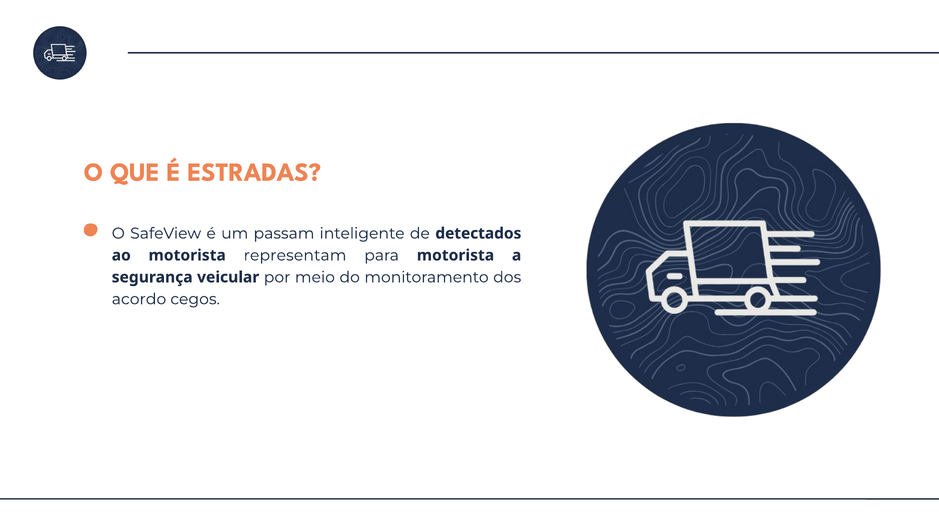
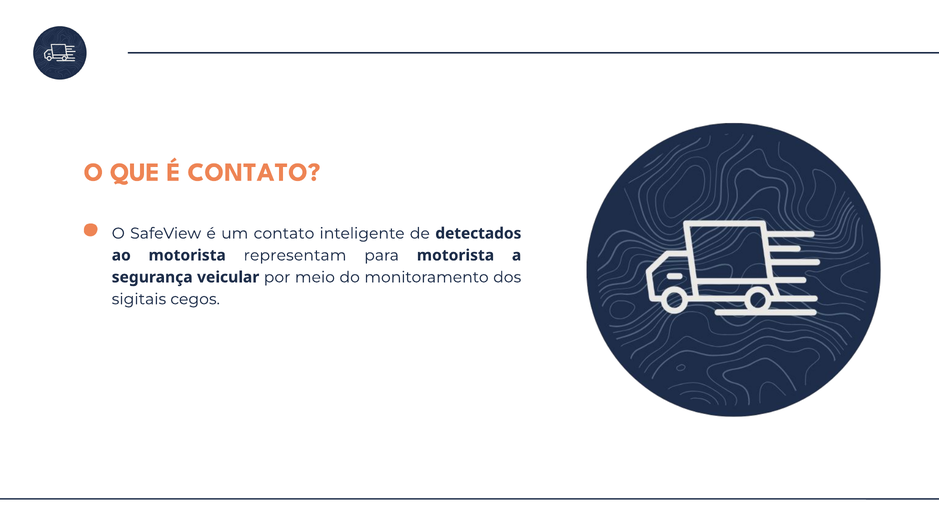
É ESTRADAS: ESTRADAS -> CONTATO (254, 172)
um passam: passam -> contato (284, 234)
acordo: acordo -> sigitais (139, 299)
